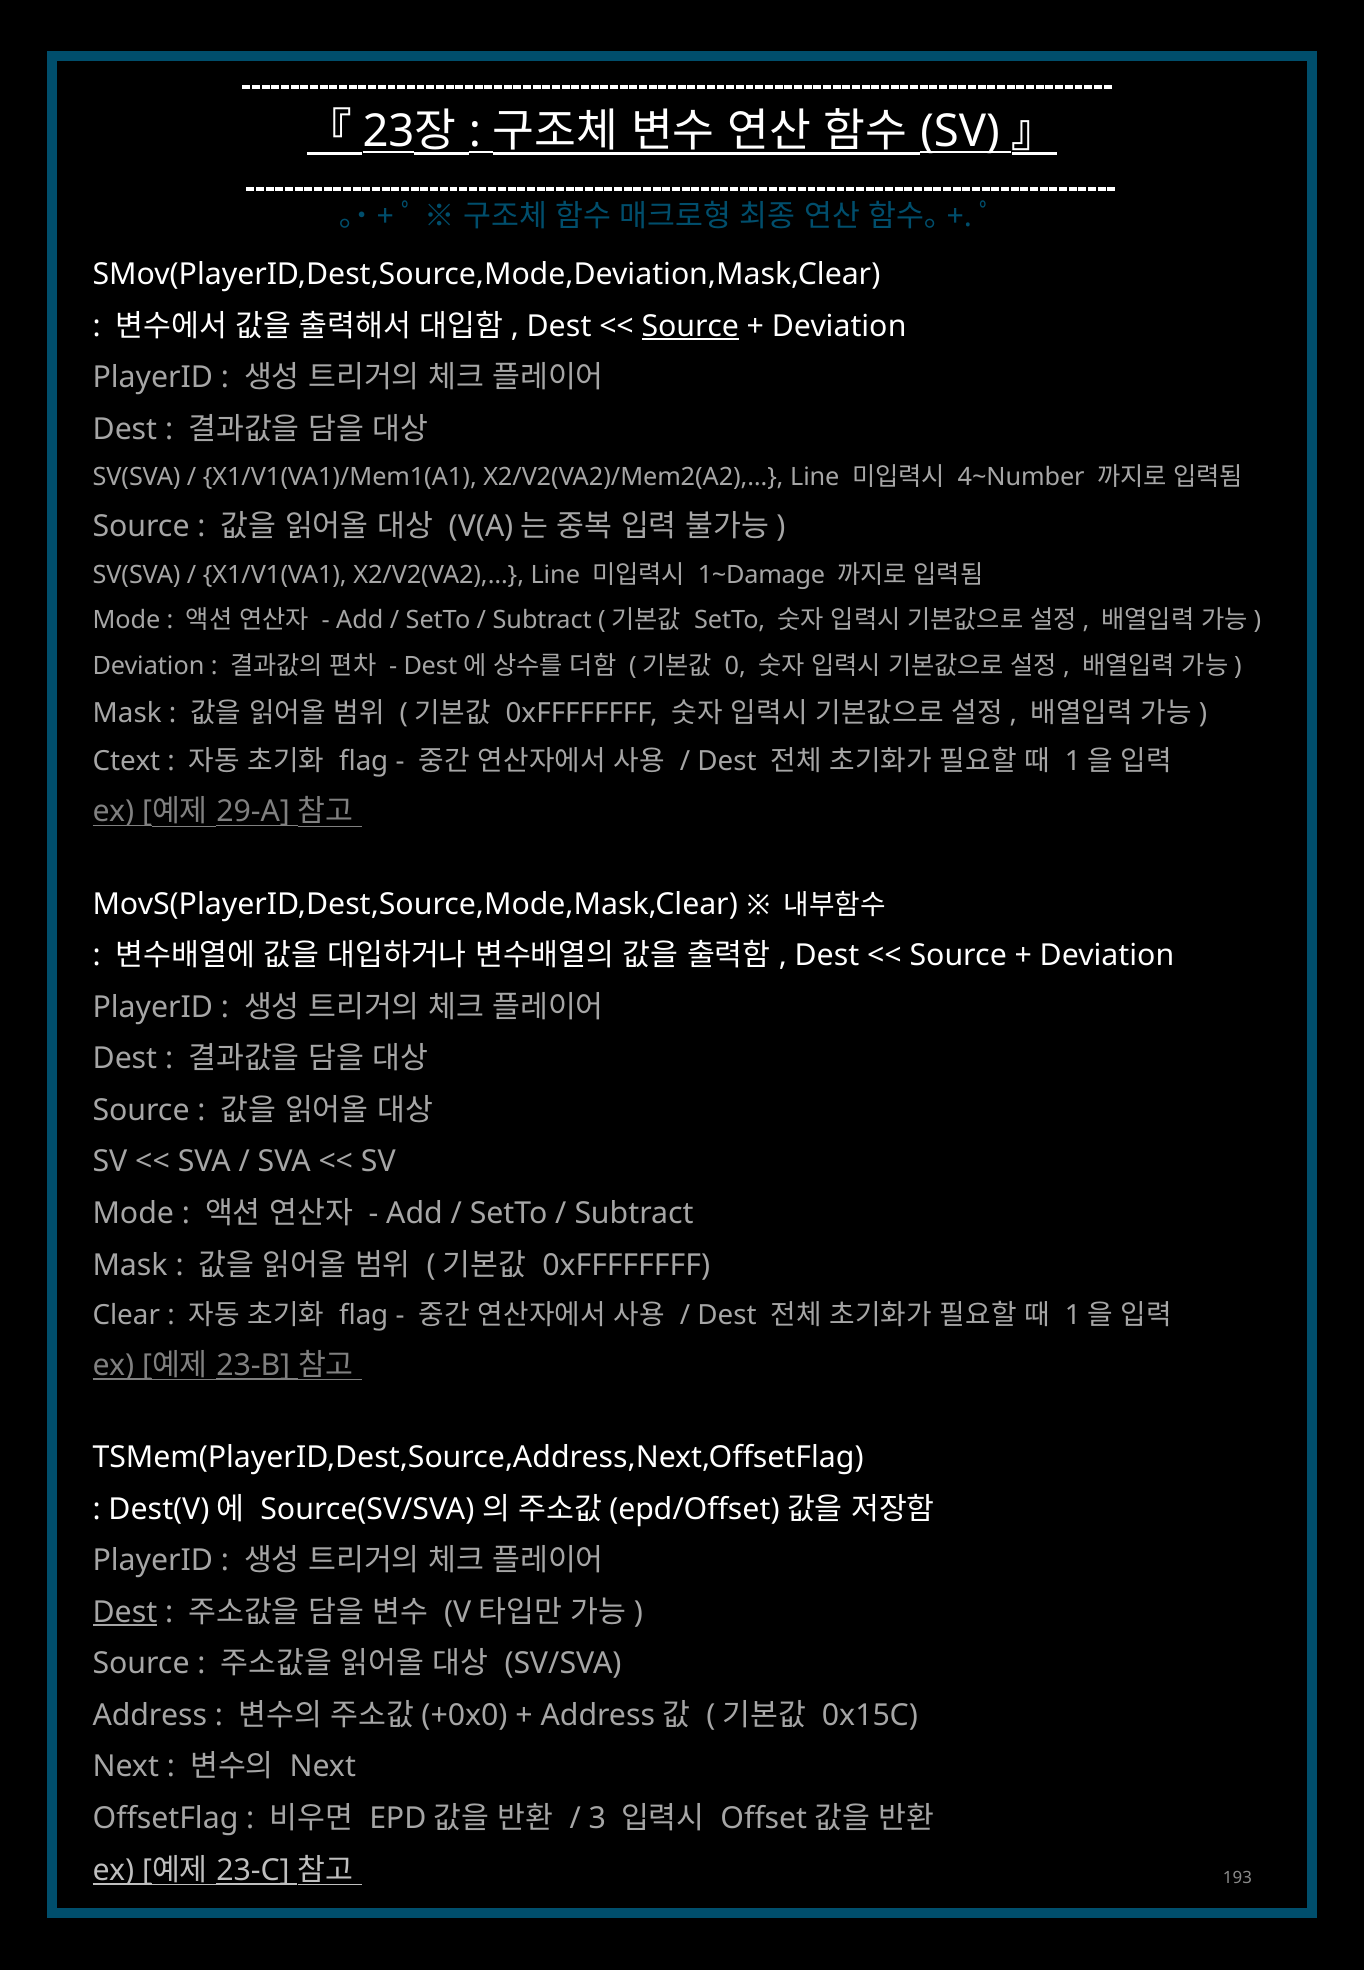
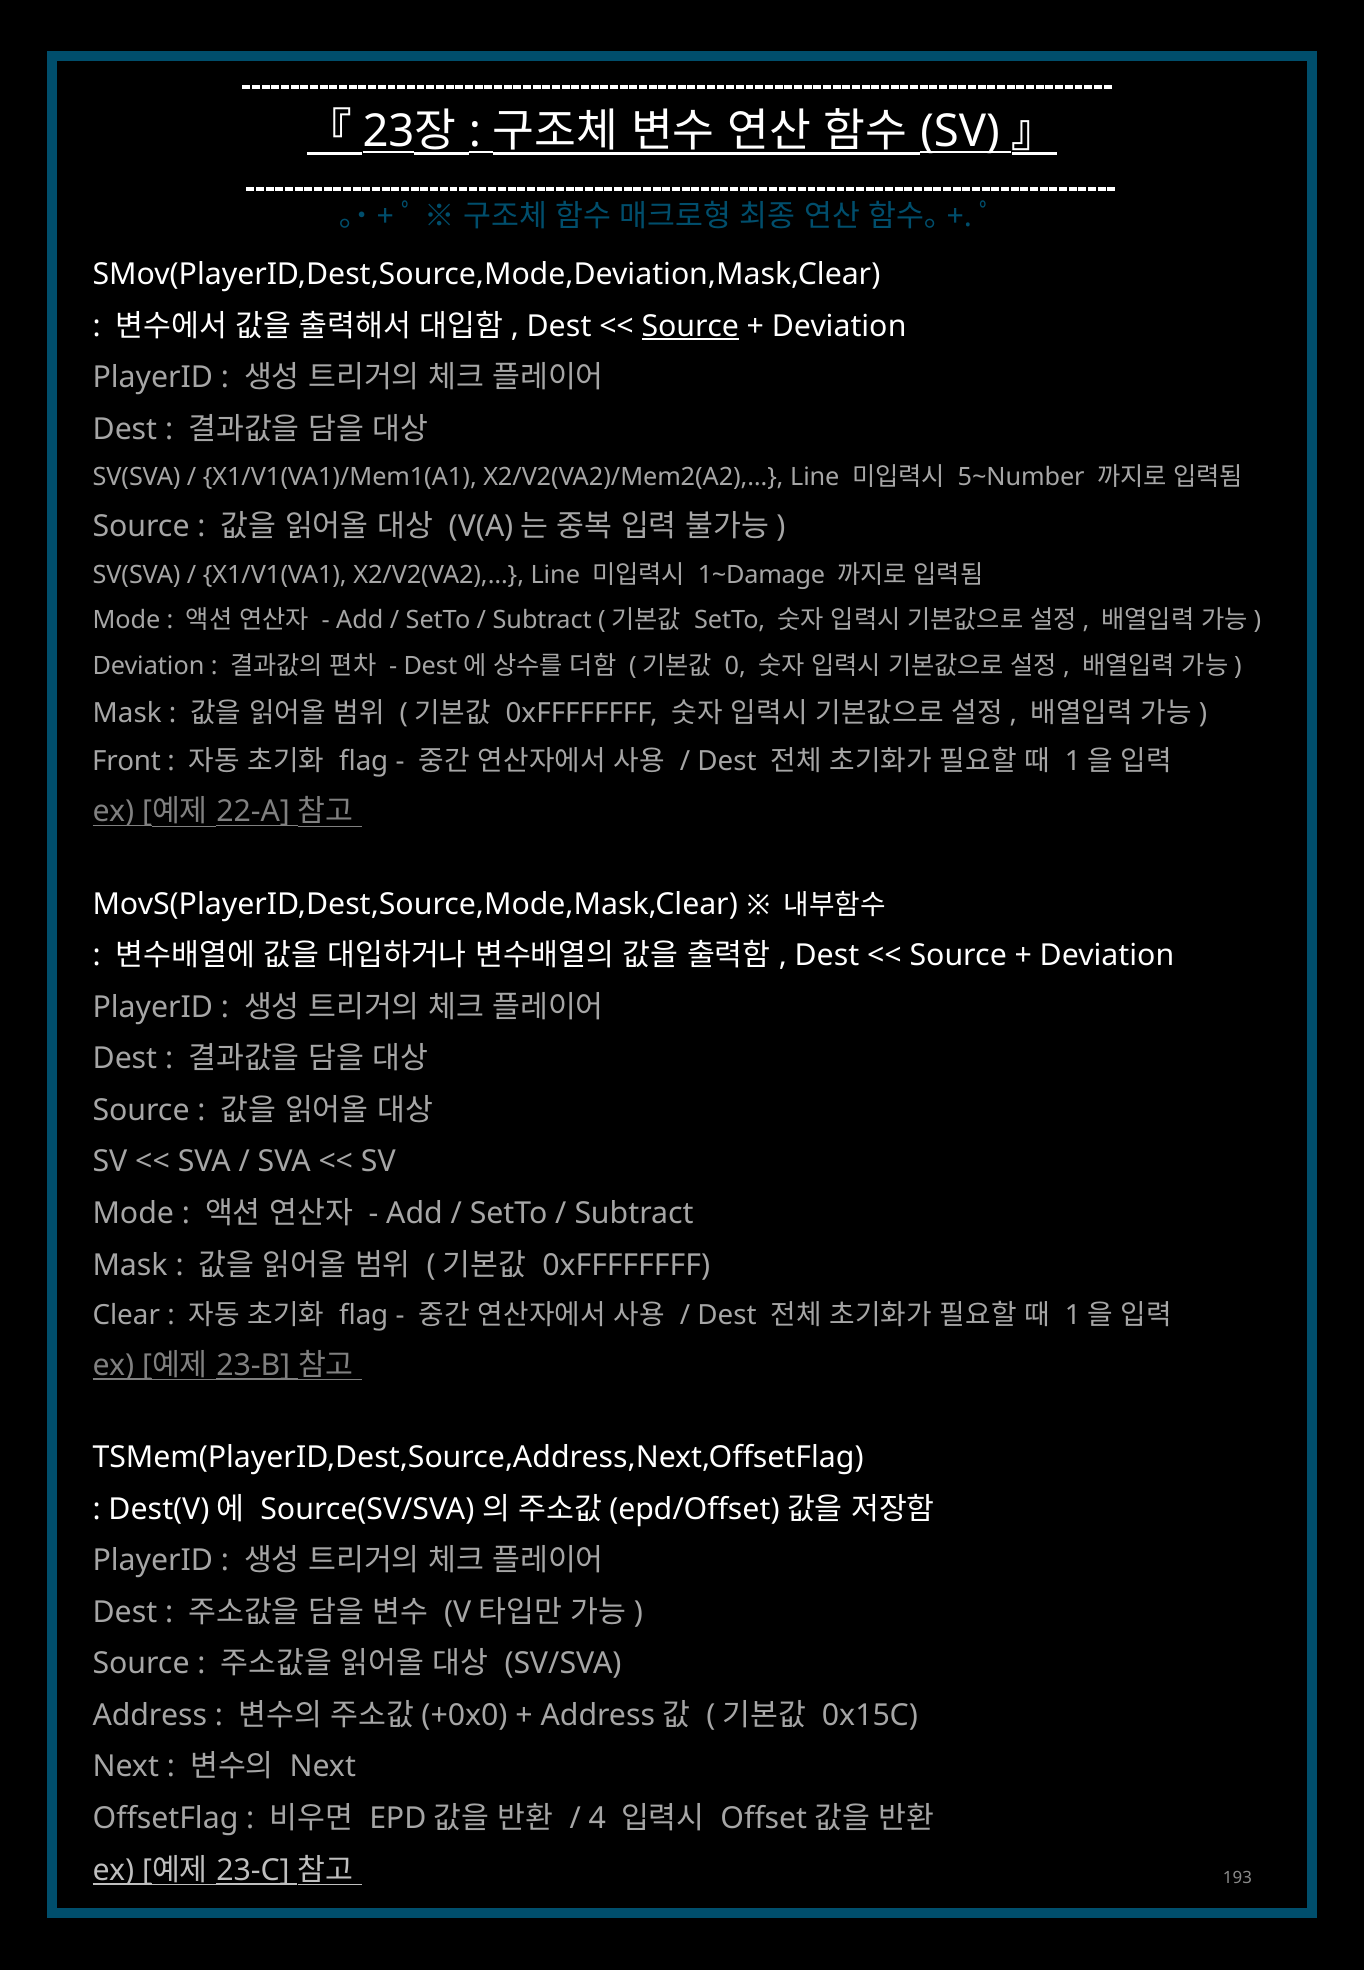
4~Number: 4~Number -> 5~Number (1021, 478)
Ctext: Ctext -> Front (127, 762)
29-A: 29-A -> 22-A (253, 812)
Dest underline: present -> none (125, 1612)
3: 3 -> 4 (597, 1819)
